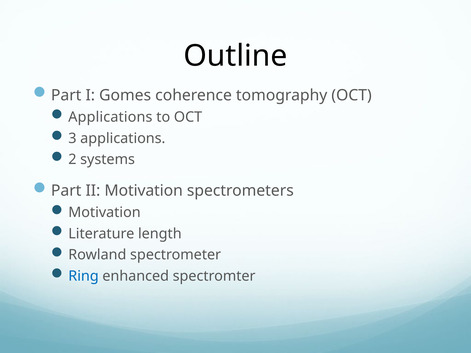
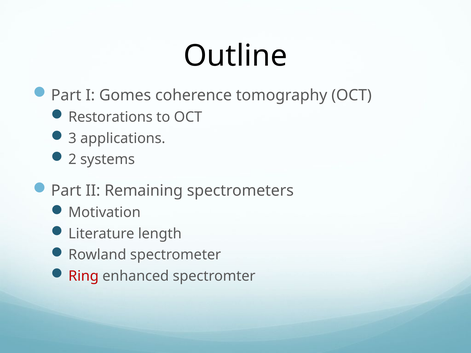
Applications: Applications -> Restorations (111, 117)
II Motivation: Motivation -> Remaining (144, 191)
Ring colour: blue -> red (84, 276)
